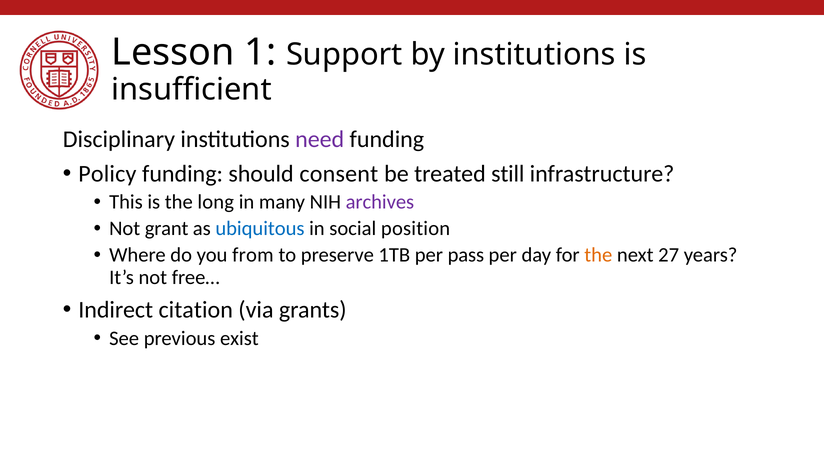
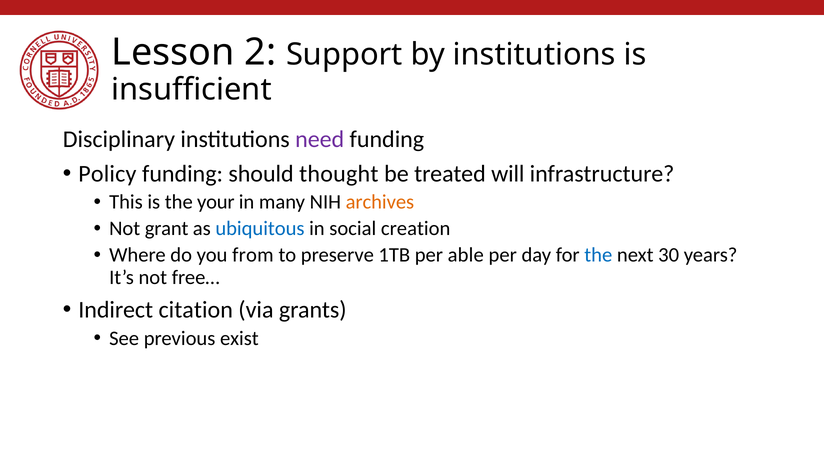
1: 1 -> 2 (260, 53)
consent: consent -> thought (339, 174)
still: still -> will (508, 174)
long: long -> your (216, 202)
archives colour: purple -> orange (380, 202)
position: position -> creation (416, 229)
pass: pass -> able (466, 255)
the colour: orange -> blue (598, 255)
27: 27 -> 30 (669, 255)
